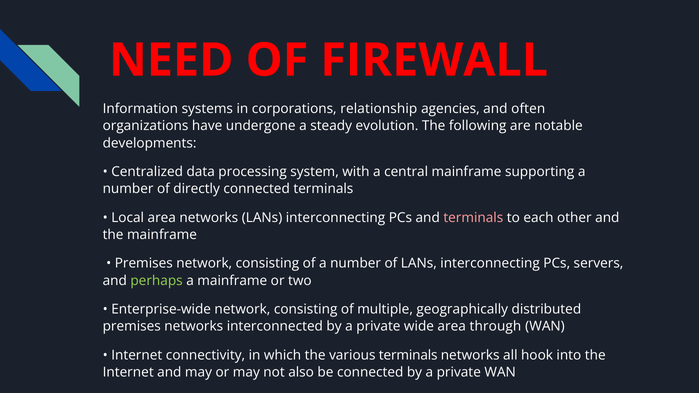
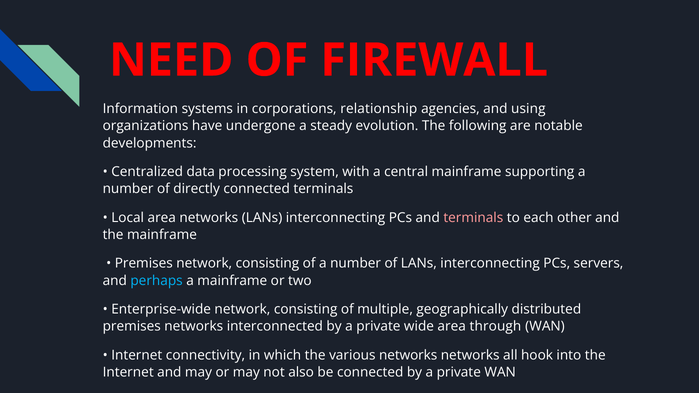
often: often -> using (528, 109)
perhaps colour: light green -> light blue (157, 281)
various terminals: terminals -> networks (408, 355)
